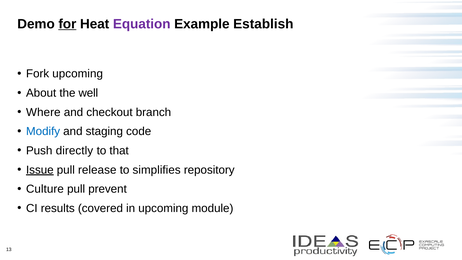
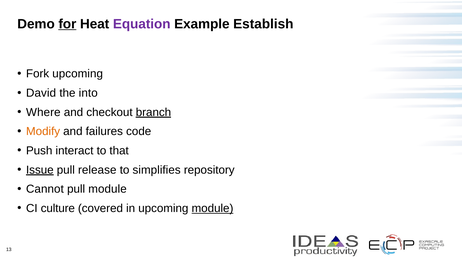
About: About -> David (41, 93)
well: well -> into (88, 93)
branch underline: none -> present (153, 112)
Modify colour: blue -> orange (43, 131)
staging: staging -> failures (104, 131)
directly: directly -> interact (75, 151)
Culture: Culture -> Cannot (45, 189)
pull prevent: prevent -> module (107, 189)
results: results -> culture (58, 208)
module underline: none -> present (212, 208)
